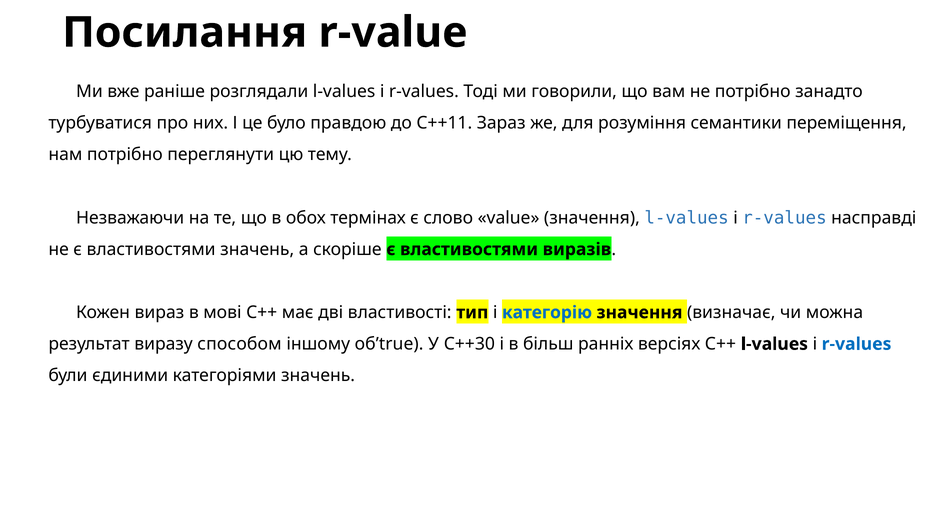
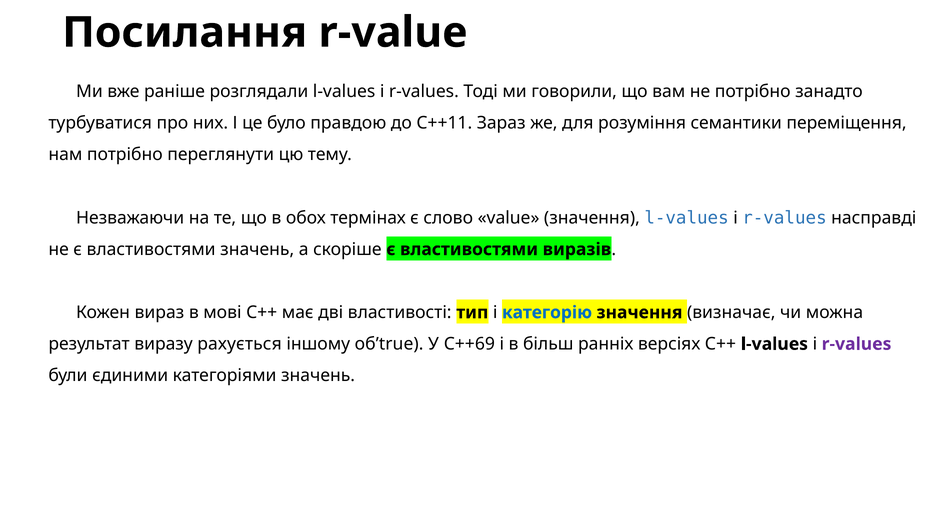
способом: способом -> рахується (240, 344)
C++30: C++30 -> C++69 (469, 344)
r-values colour: blue -> purple (857, 344)
